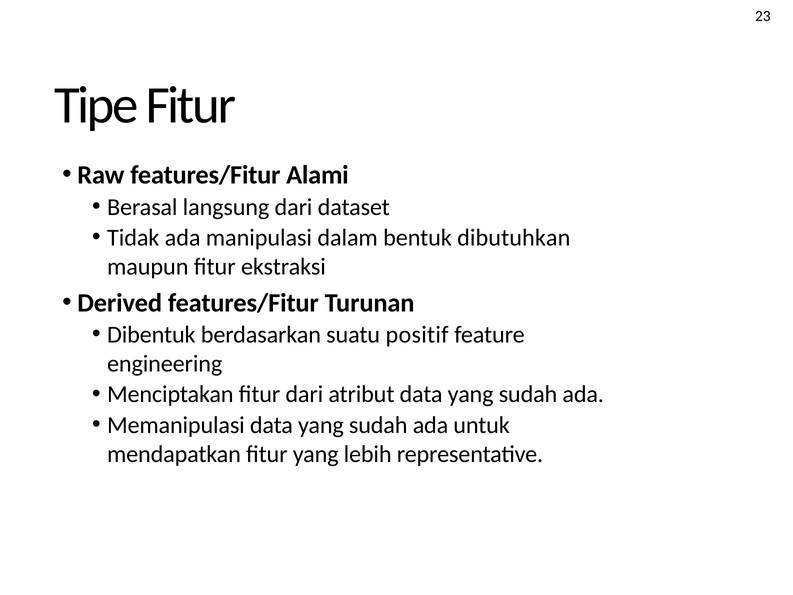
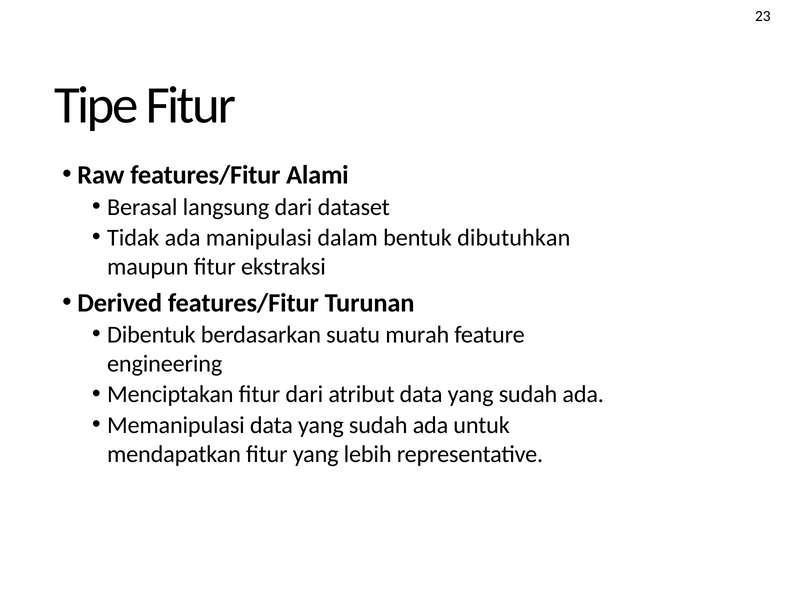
positif: positif -> murah (417, 335)
